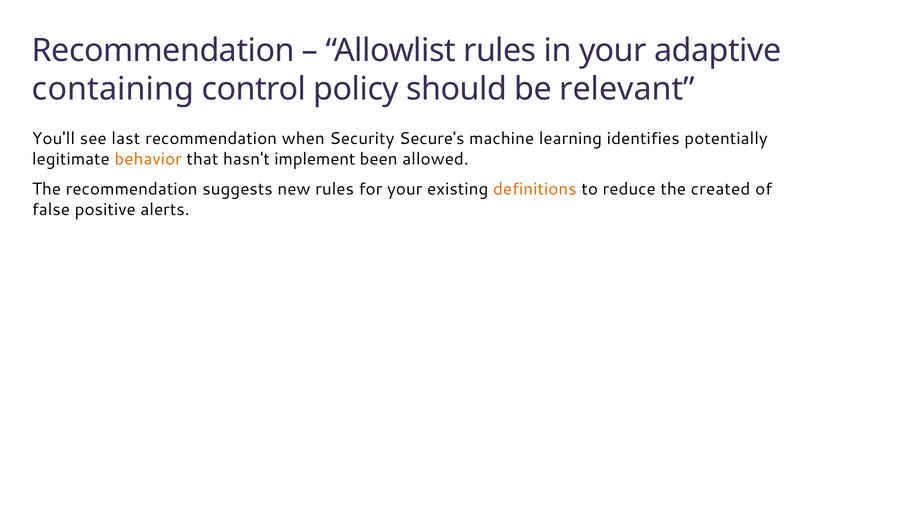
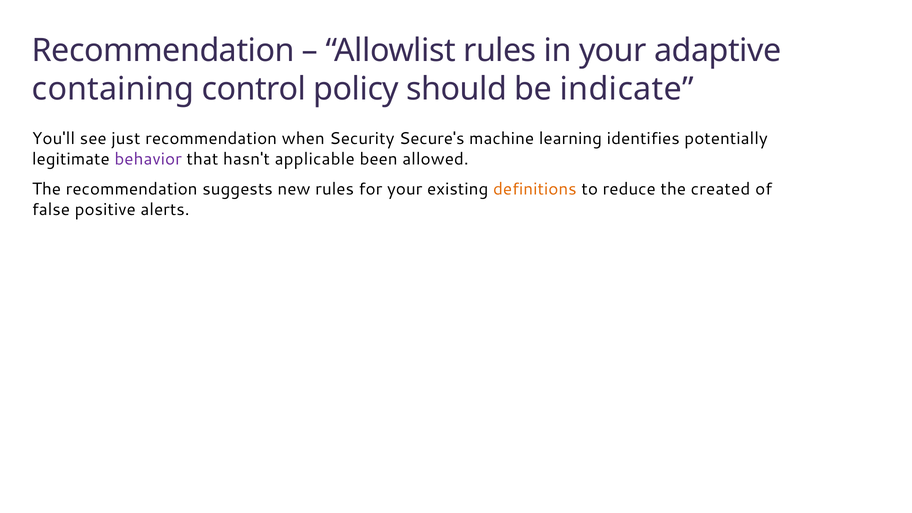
relevant: relevant -> indicate (627, 89)
last: last -> just (126, 139)
behavior colour: orange -> purple (148, 159)
implement: implement -> applicable (315, 159)
